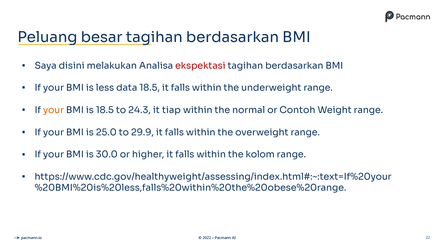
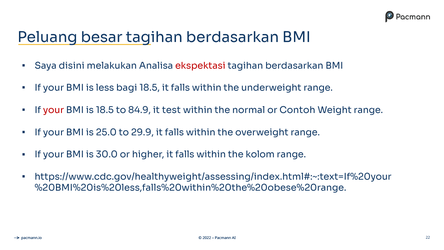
data: data -> bagi (127, 88)
your colour: orange -> red (54, 110)
24.3: 24.3 -> 84.9 (140, 110)
tiap: tiap -> test (171, 110)
